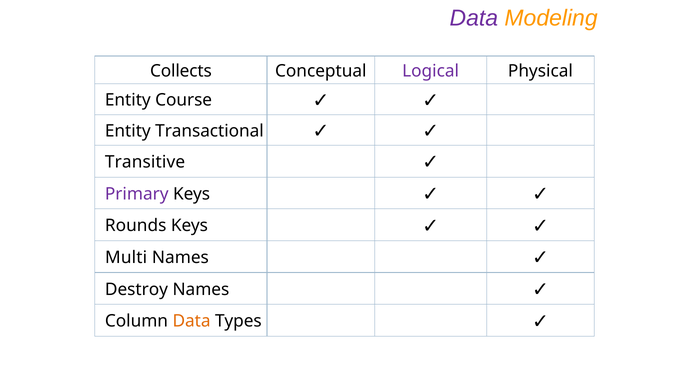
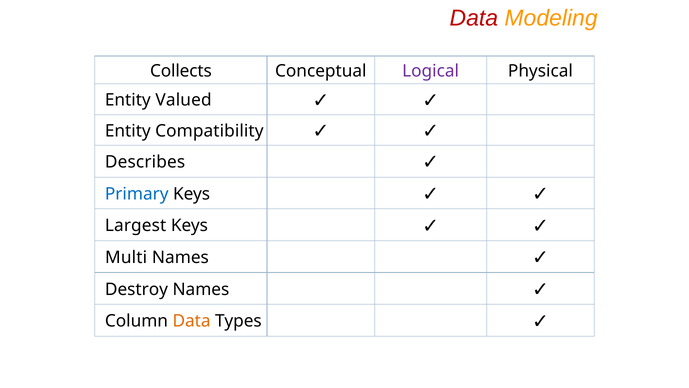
Data colour: purple -> red (474, 18)
Course: Course -> Valued (184, 100)
Transactional: Transactional -> Compatibility (209, 131)
Transitive: Transitive -> Describes (145, 162)
Primary colour: purple -> blue (137, 194)
Rounds: Rounds -> Largest (136, 226)
